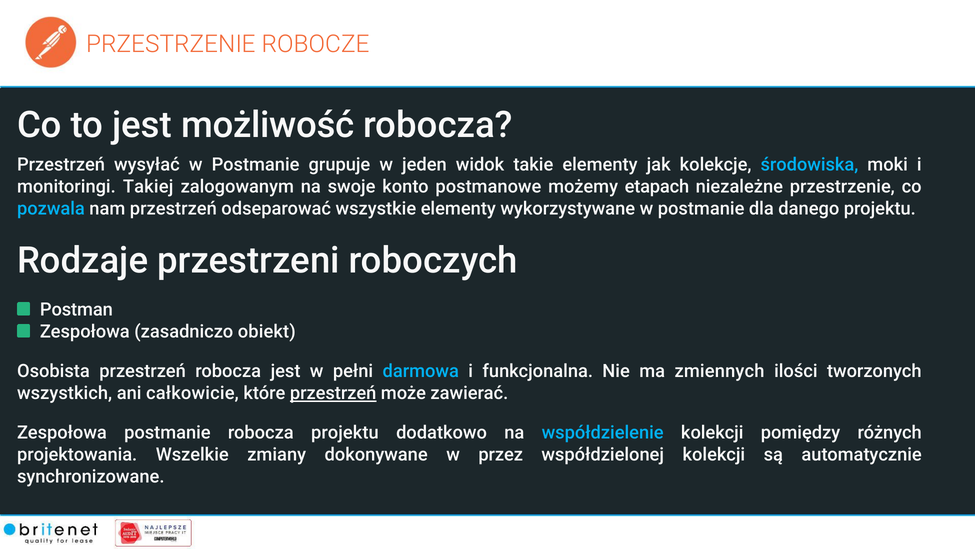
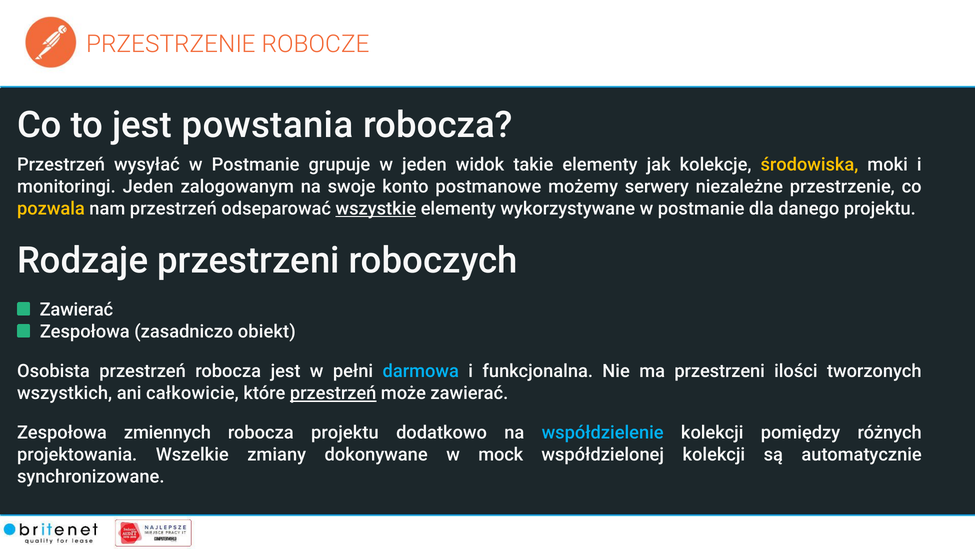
możliwość: możliwość -> powstania (267, 125)
środowiska colour: light blue -> yellow (809, 165)
monitoringi Takiej: Takiej -> Jeden (148, 187)
etapach: etapach -> serwery (657, 187)
pozwala colour: light blue -> yellow (51, 209)
wszystkie underline: none -> present (376, 209)
Postman: Postman -> Zawierać (76, 310)
ma zmiennych: zmiennych -> przestrzeni (720, 371)
Zespołowa postmanie: postmanie -> zmiennych (168, 432)
przez: przez -> mock (501, 454)
